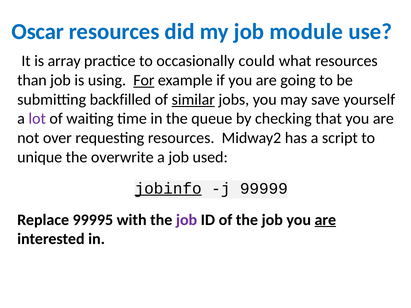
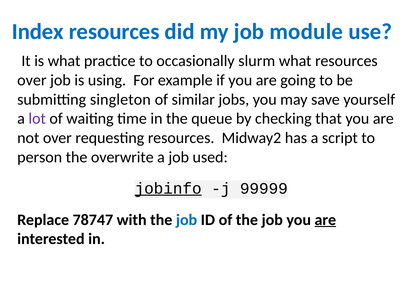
Oscar: Oscar -> Index (38, 32)
is array: array -> what (64, 61)
could: could -> slurm (257, 61)
than: than -> over (32, 80)
For underline: present -> none (144, 80)
backfilled: backfilled -> singleton (120, 100)
similar underline: present -> none (193, 100)
unique: unique -> person (40, 157)
99995: 99995 -> 78747 (93, 220)
job colour: purple -> blue (187, 220)
